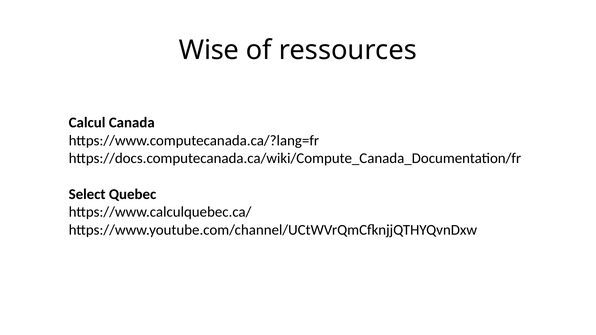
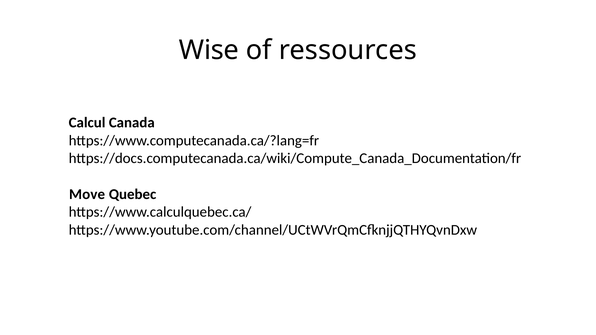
Select: Select -> Move (87, 194)
